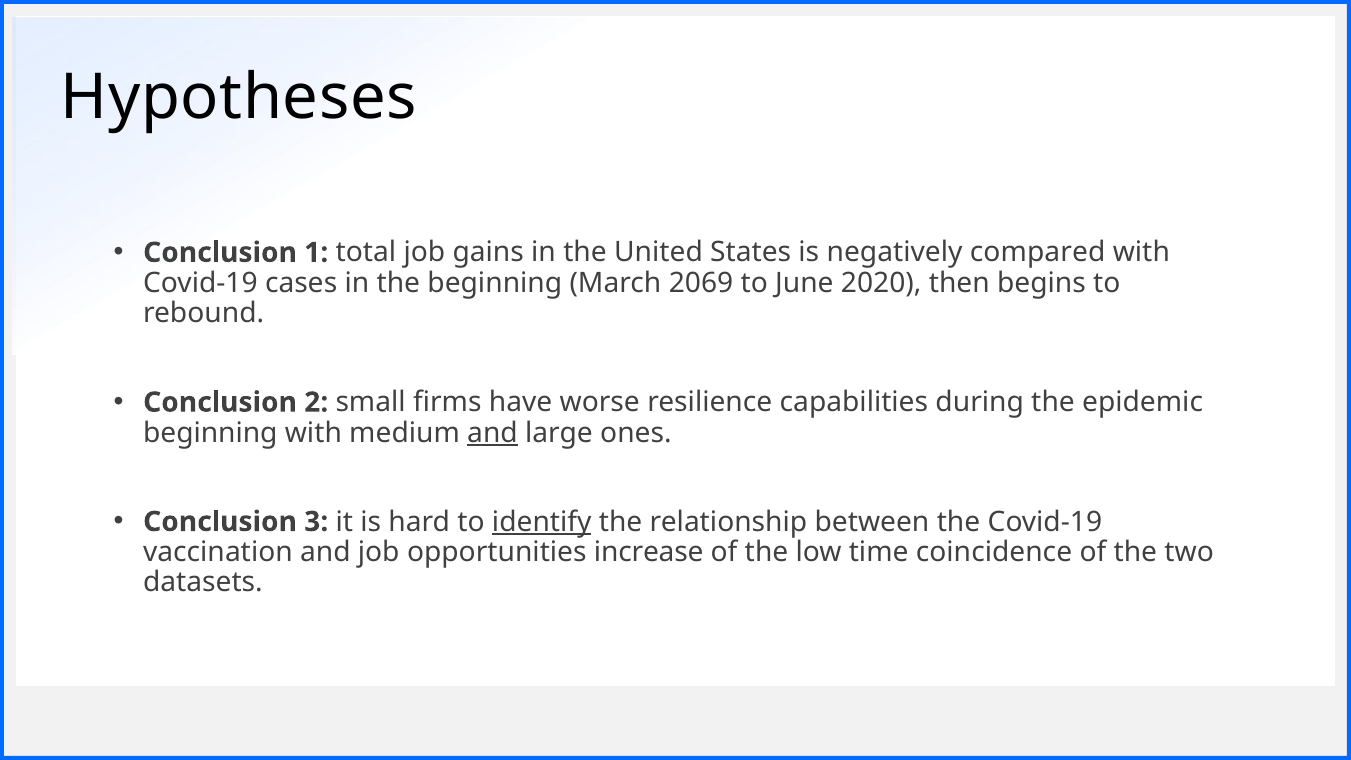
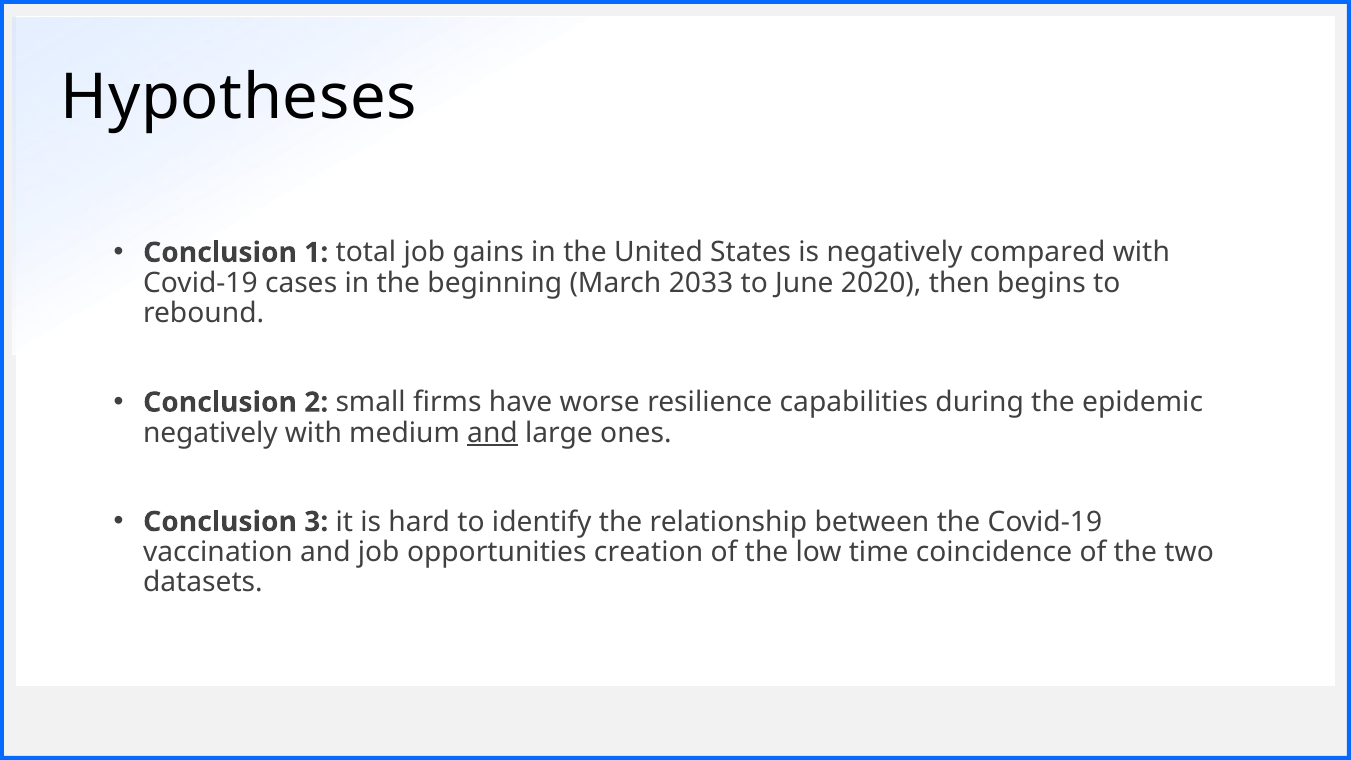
2069: 2069 -> 2033 (701, 283)
beginning: beginning -> negatively (210, 433)
identify underline: present -> none (542, 522)
increase: increase -> creation (649, 552)
